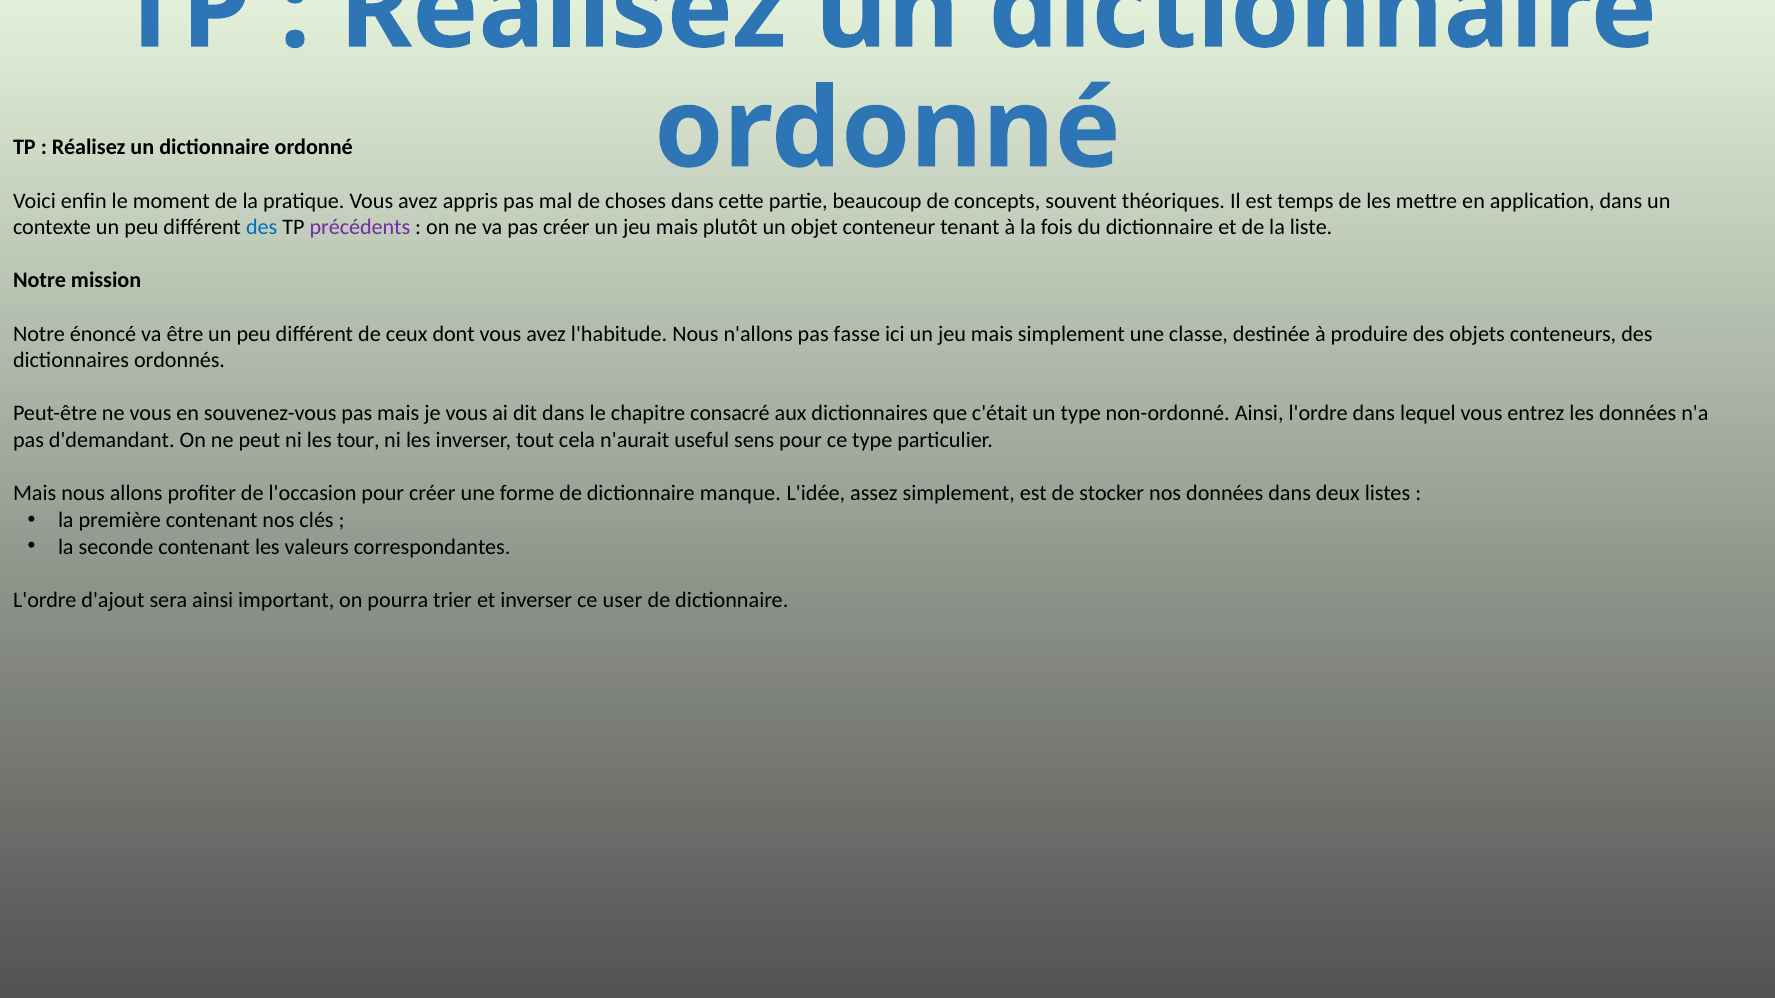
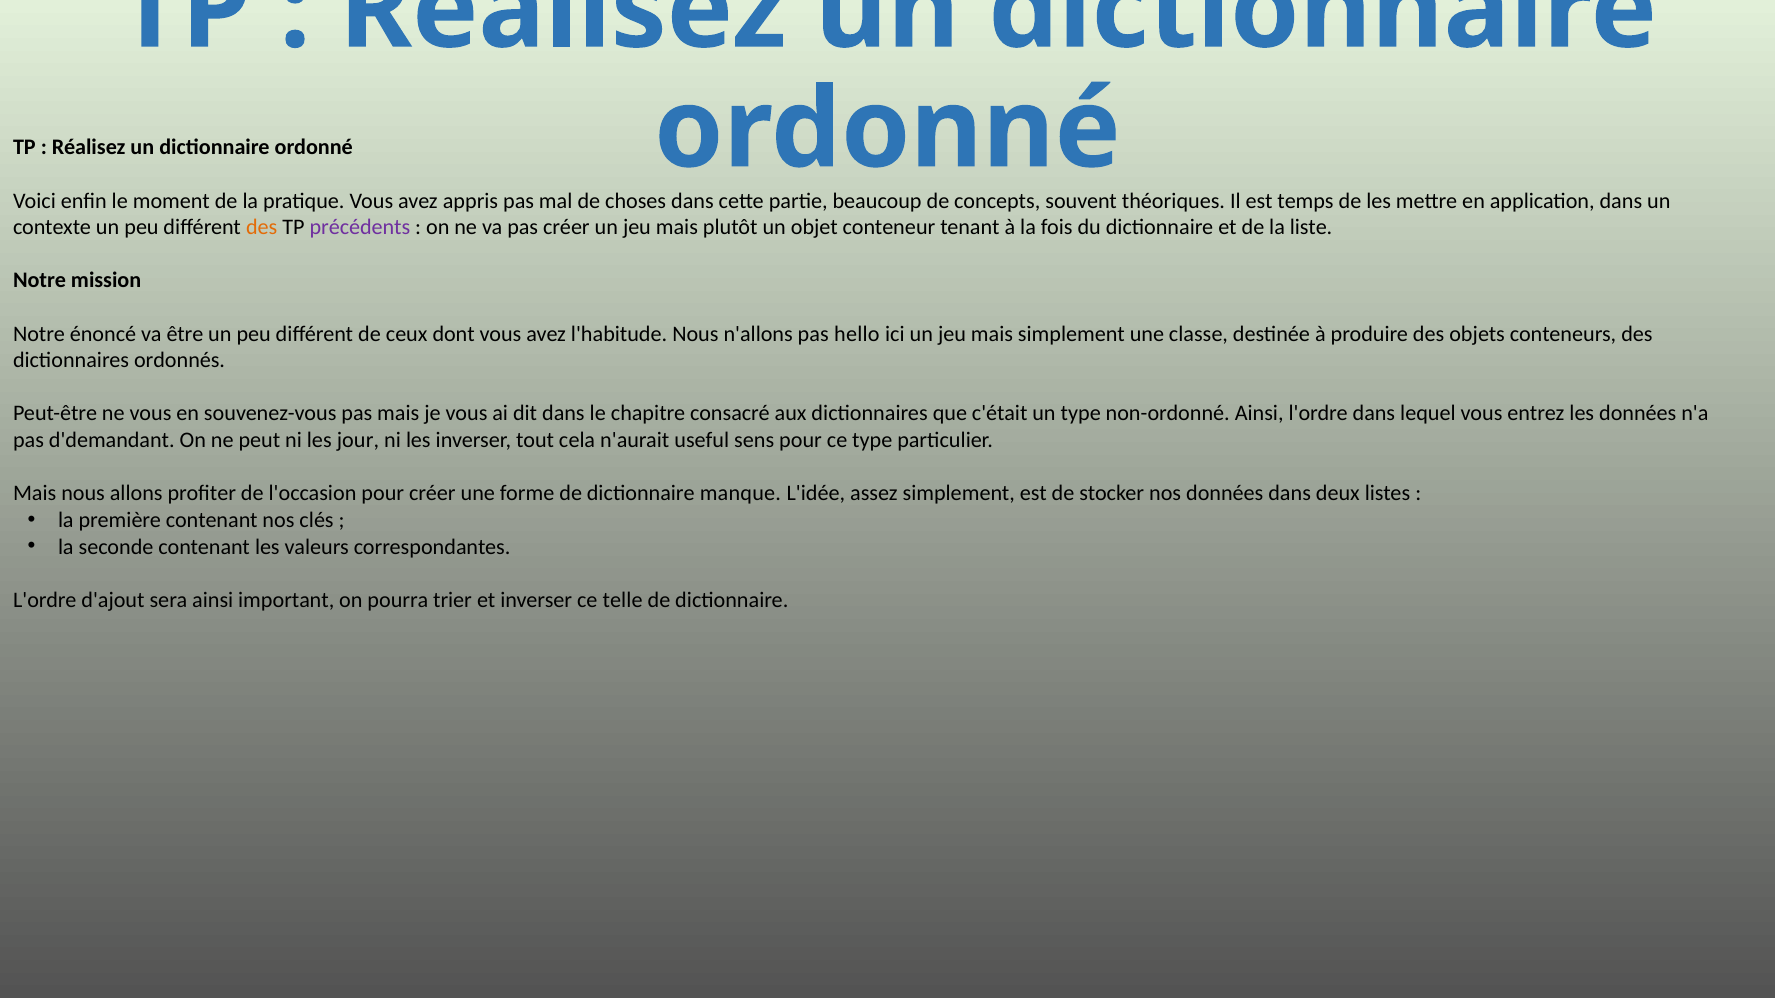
des colour: blue -> orange (262, 227)
fasse: fasse -> hello (857, 334)
tour: tour -> jour (358, 440)
user: user -> telle (623, 600)
